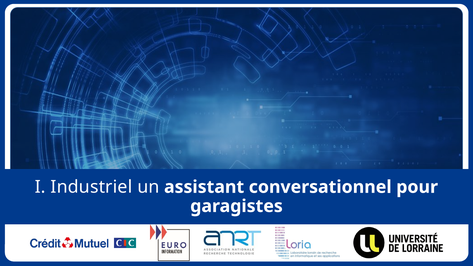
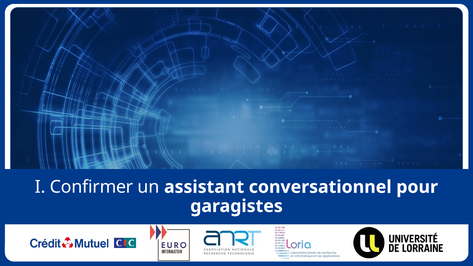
Industriel: Industriel -> Confirmer (92, 187)
